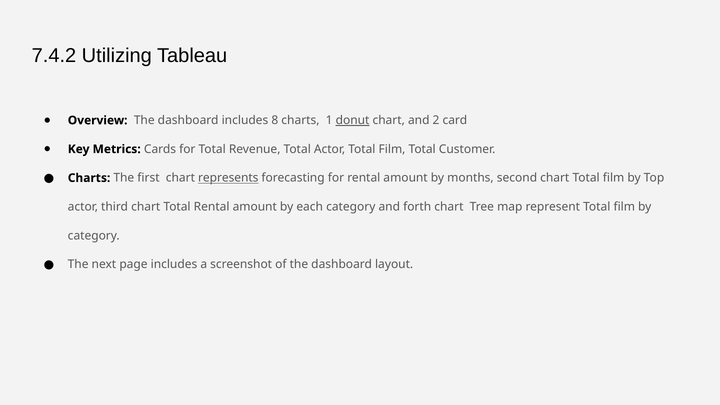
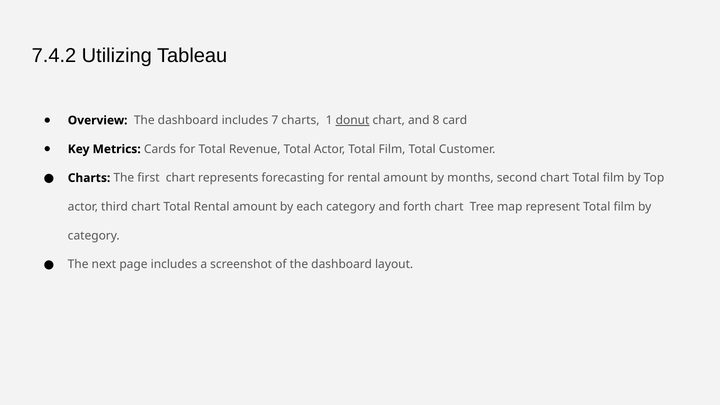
8: 8 -> 7 (275, 120)
2: 2 -> 8 (436, 120)
represents underline: present -> none (228, 178)
